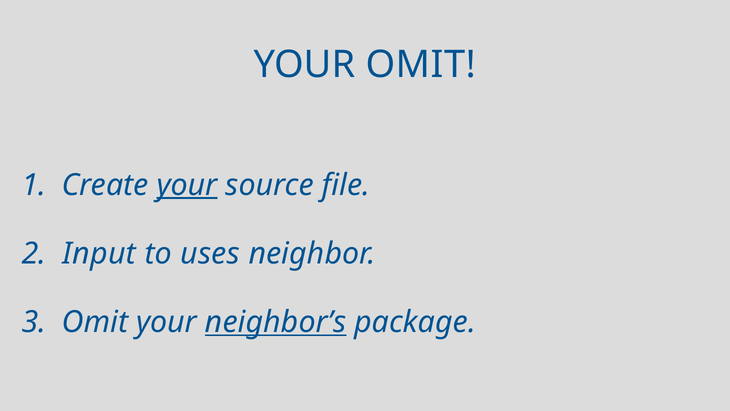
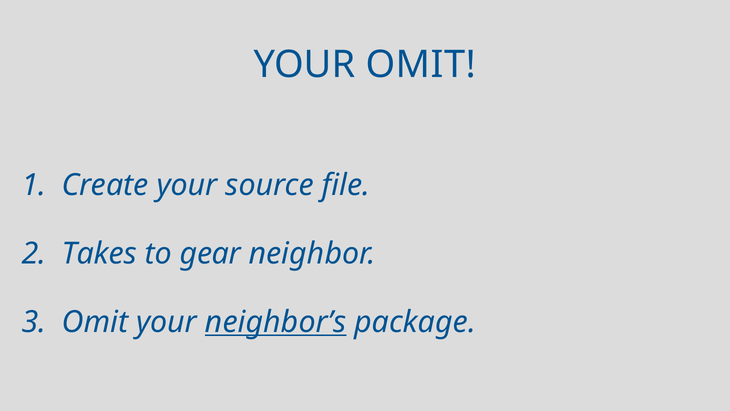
your underline: present -> none (187, 185)
Input: Input -> Takes (99, 253)
uses: uses -> gear (210, 253)
